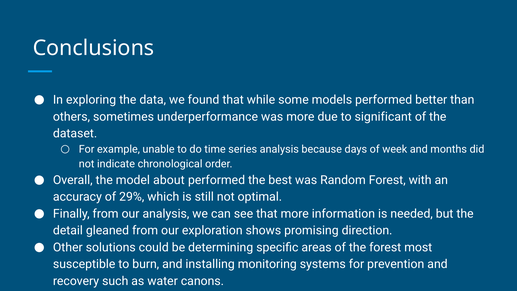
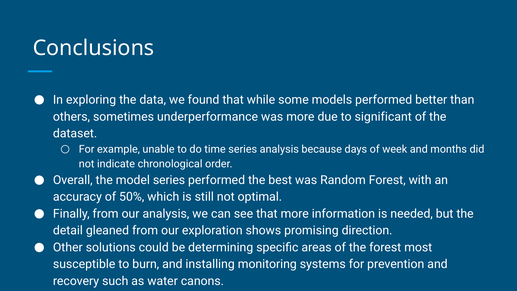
model about: about -> series (169, 180)
29%: 29% -> 50% (132, 197)
